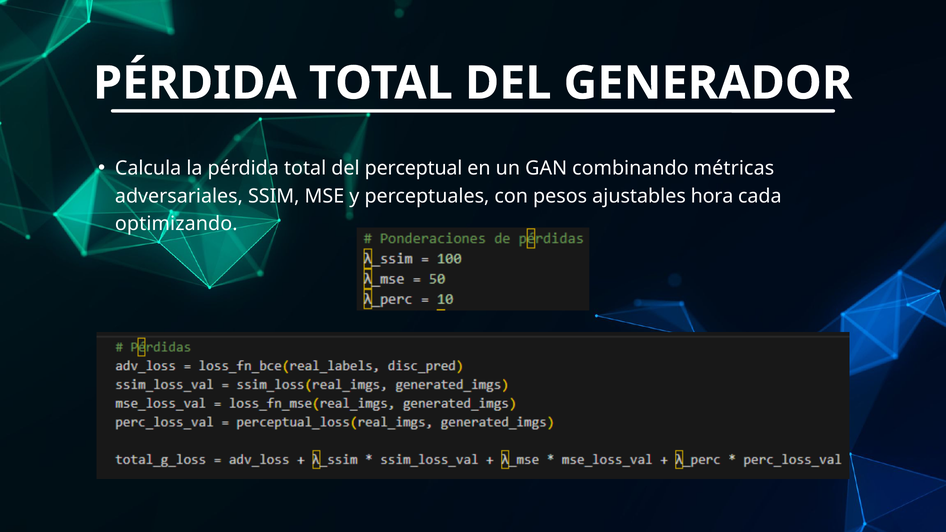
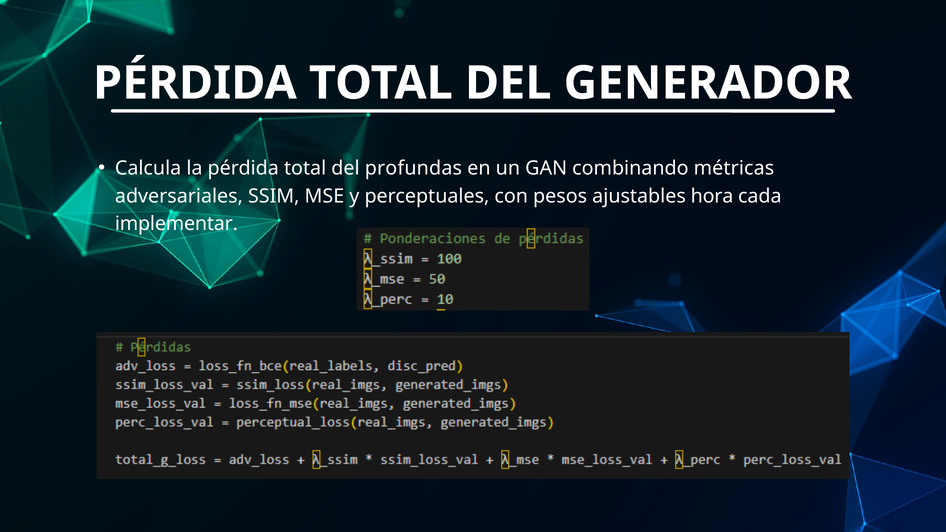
perceptual: perceptual -> profundas (413, 168)
optimizando: optimizando -> implementar (176, 224)
